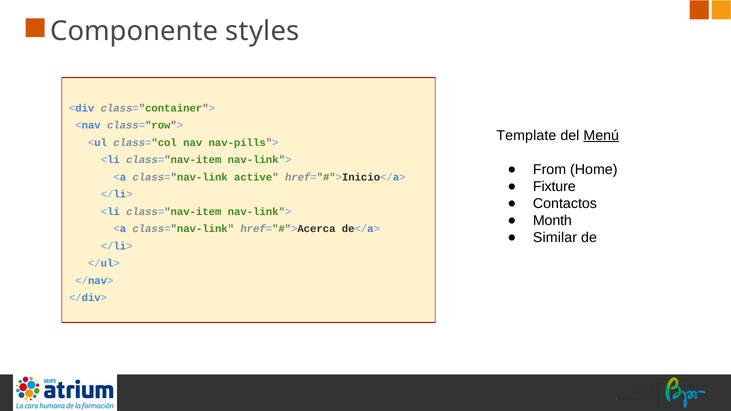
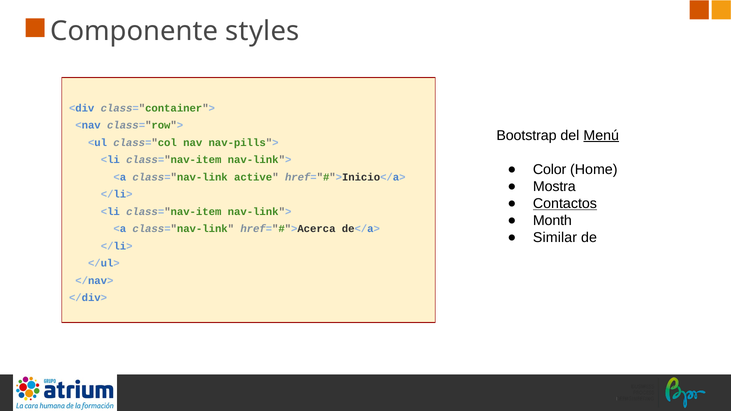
Template: Template -> Bootstrap (526, 136)
From: From -> Color (550, 170)
Fixture: Fixture -> Mostra (554, 187)
Contactos underline: none -> present (565, 204)
